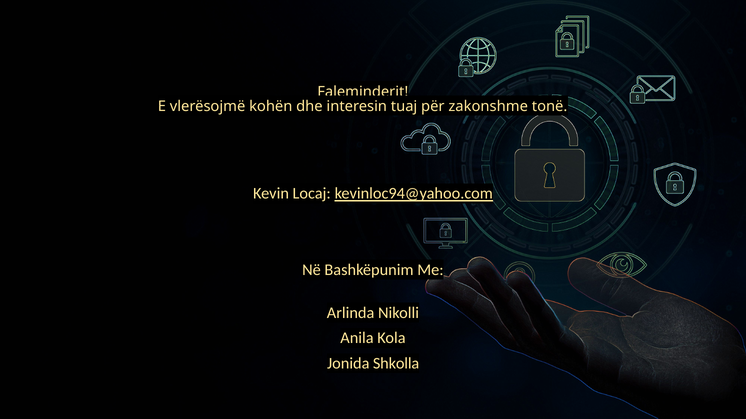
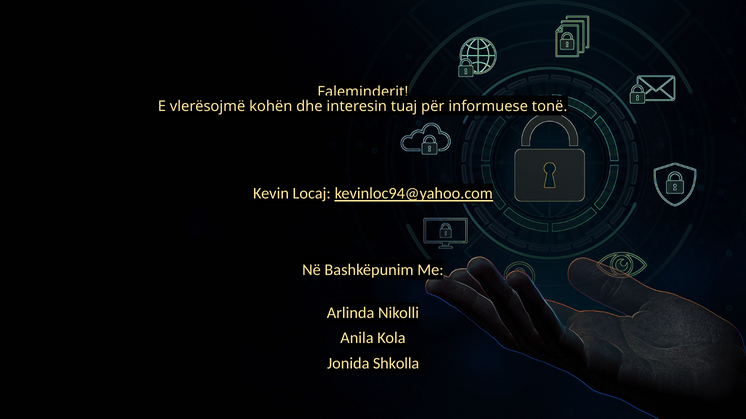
zakonshme: zakonshme -> informuese (488, 107)
